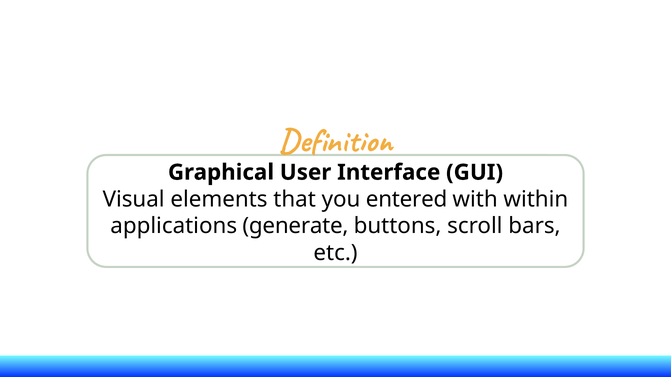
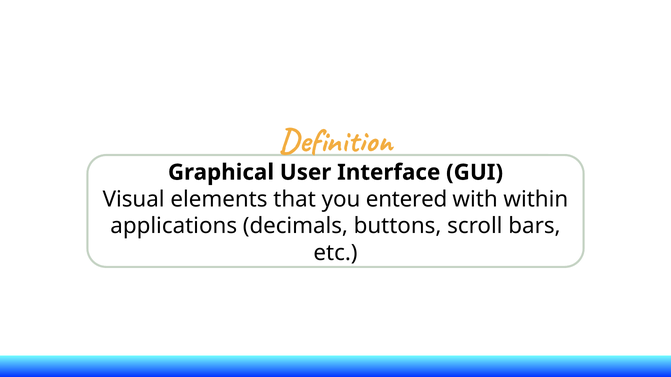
generate: generate -> decimals (295, 226)
